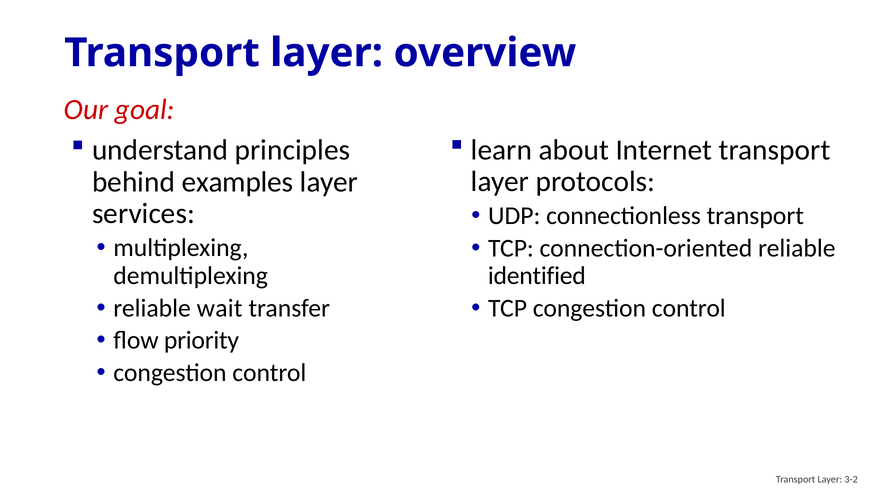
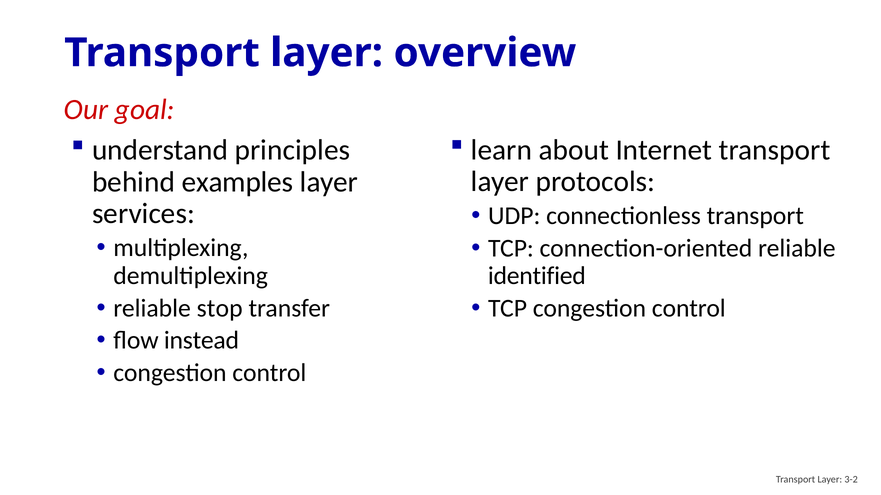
wait: wait -> stop (220, 308)
priority: priority -> instead (201, 341)
